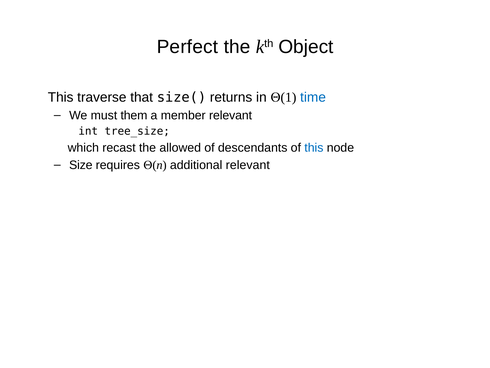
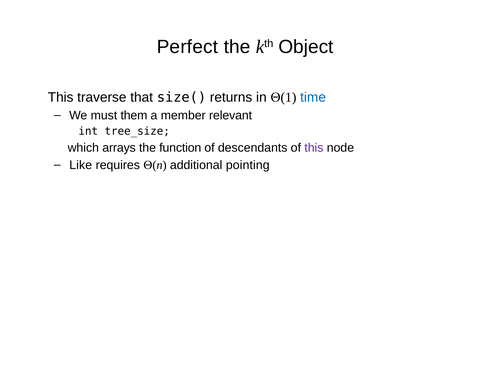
recast: recast -> arrays (119, 148)
allowed: allowed -> function (180, 148)
this colour: blue -> purple (314, 148)
Size: Size -> Like (81, 165)
additional relevant: relevant -> pointing (248, 165)
